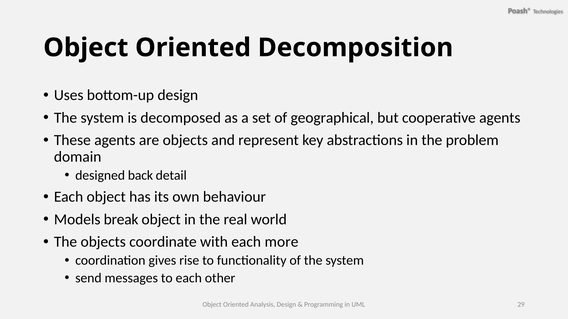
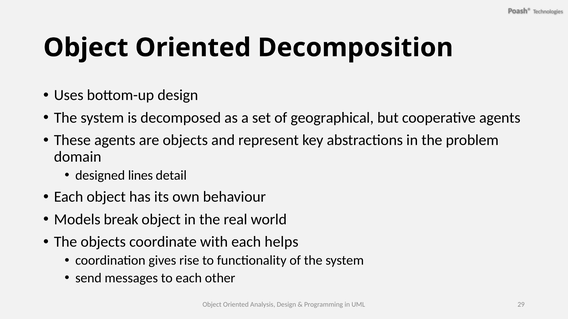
back: back -> lines (140, 176)
more: more -> helps (282, 242)
